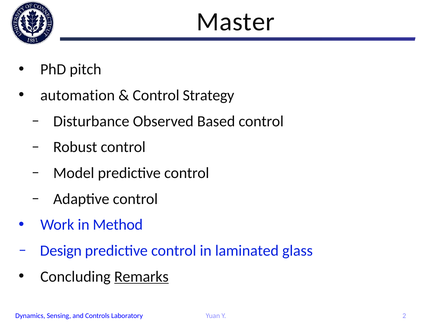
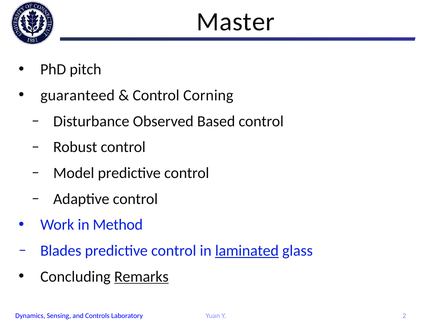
automation: automation -> guaranteed (78, 95)
Strategy: Strategy -> Corning (208, 95)
Design: Design -> Blades (61, 251)
laminated underline: none -> present (247, 251)
